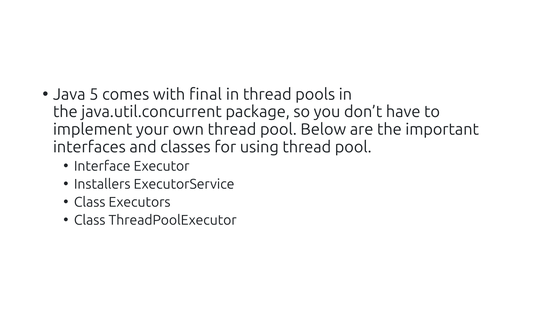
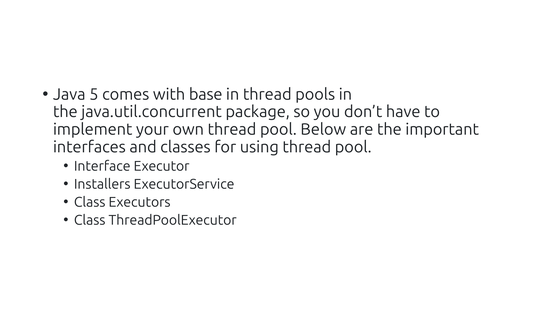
final: final -> base (206, 94)
